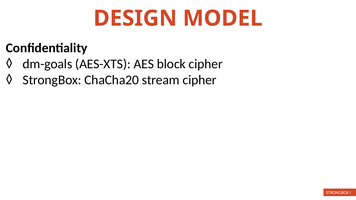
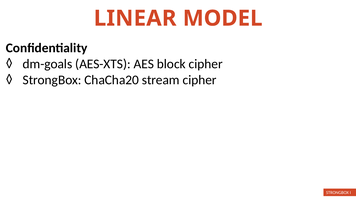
DESIGN: DESIGN -> LINEAR (135, 18)
